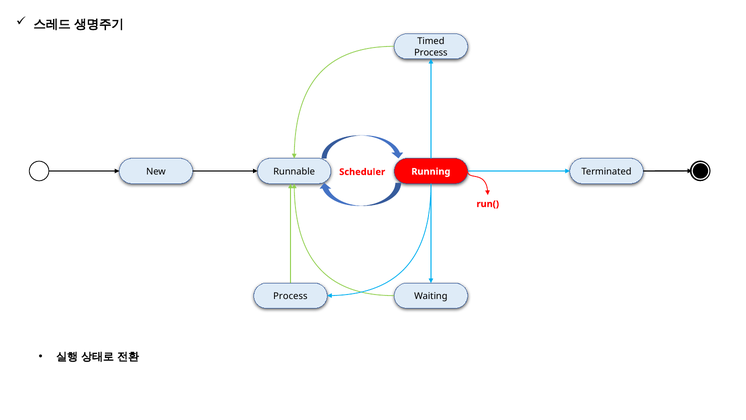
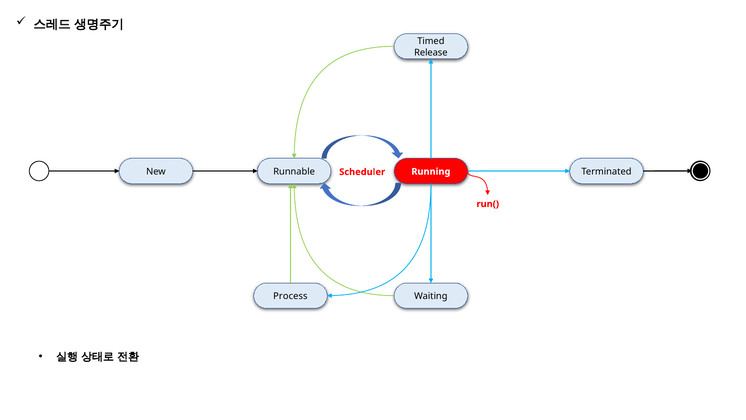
Process: Process -> Release (431, 52)
